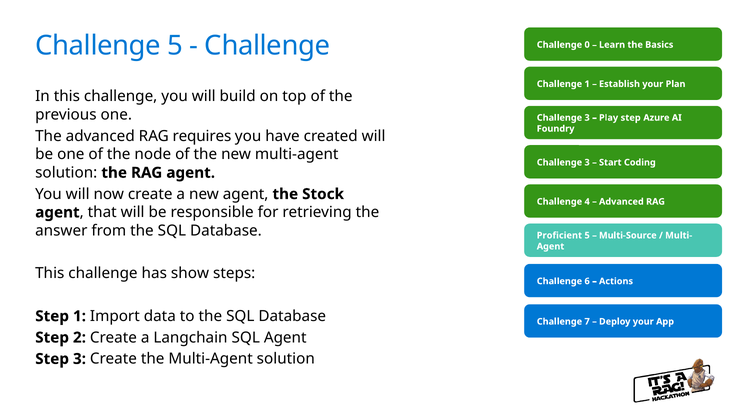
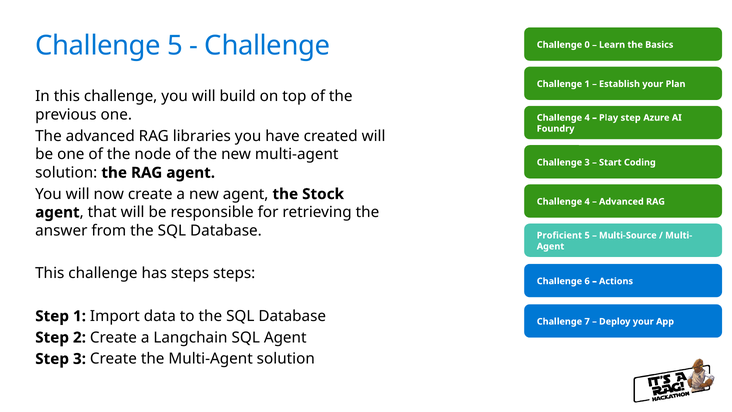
3: 3 -> 4 (587, 118)
requires: requires -> libraries (202, 136)
has show: show -> steps (190, 273)
